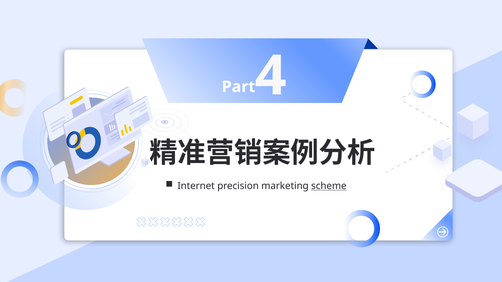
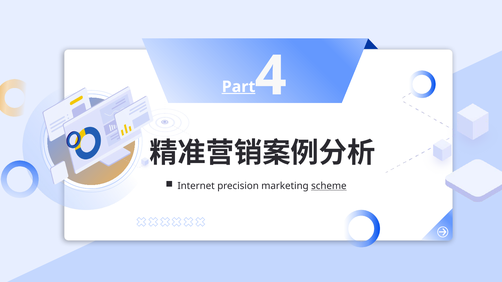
Part underline: none -> present (239, 87)
